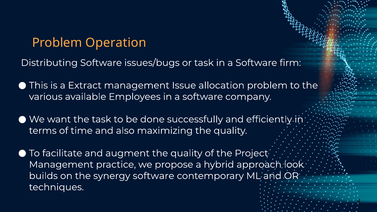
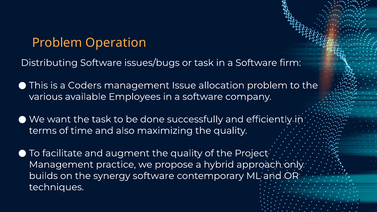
Extract: Extract -> Coders (85, 85)
look: look -> only (294, 165)
